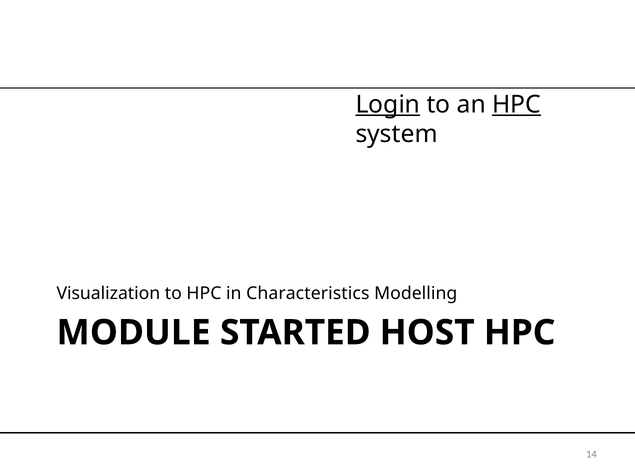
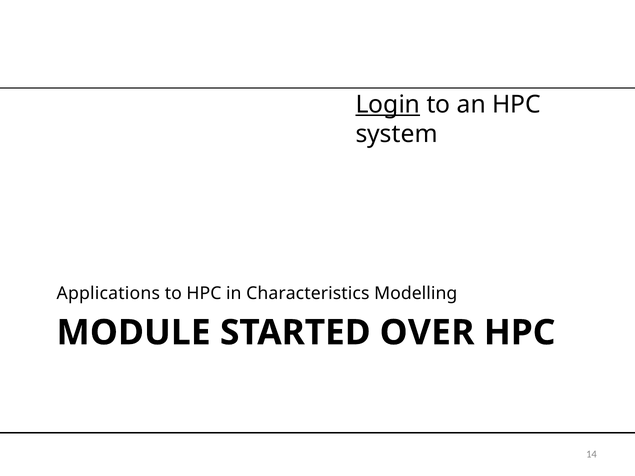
HPC underline: present -> none (517, 104)
Visualization: Visualization -> Applications (108, 293)
HOST: HOST -> OVER (427, 333)
